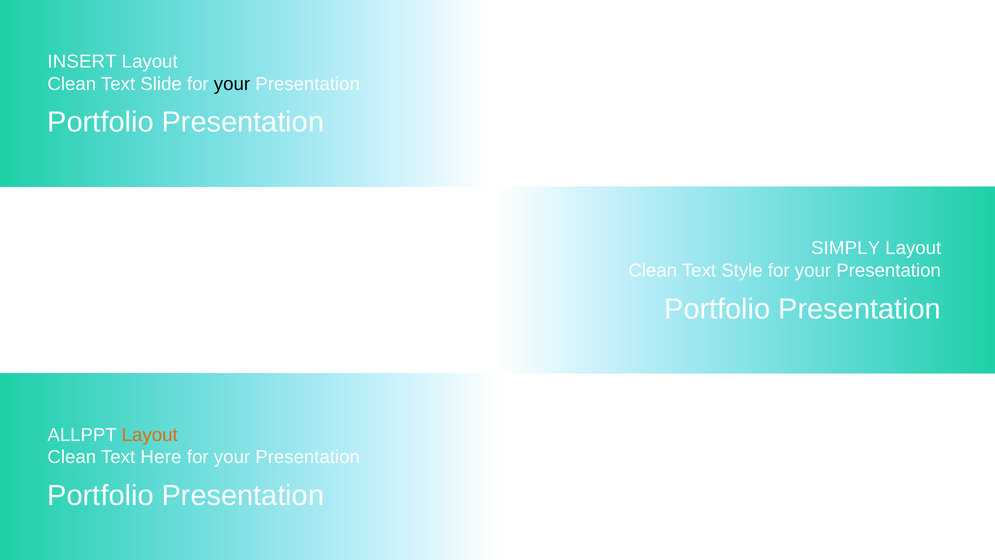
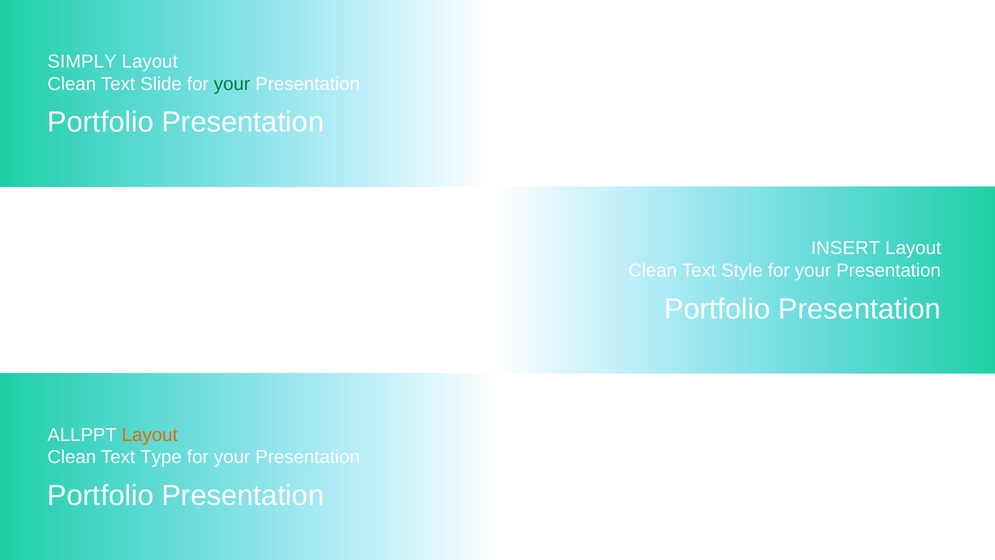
INSERT: INSERT -> SIMPLY (82, 61)
your colour: black -> green (232, 84)
SIMPLY: SIMPLY -> INSERT (846, 248)
Here: Here -> Type (161, 457)
